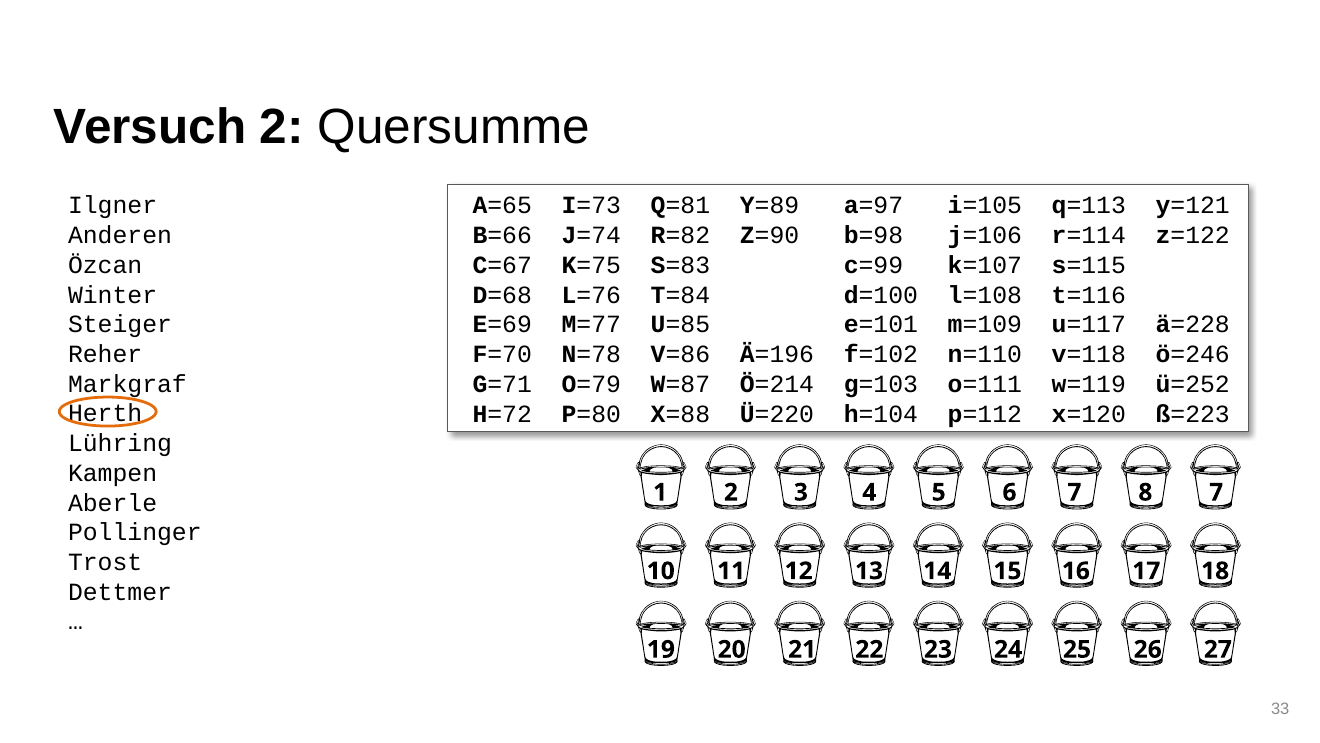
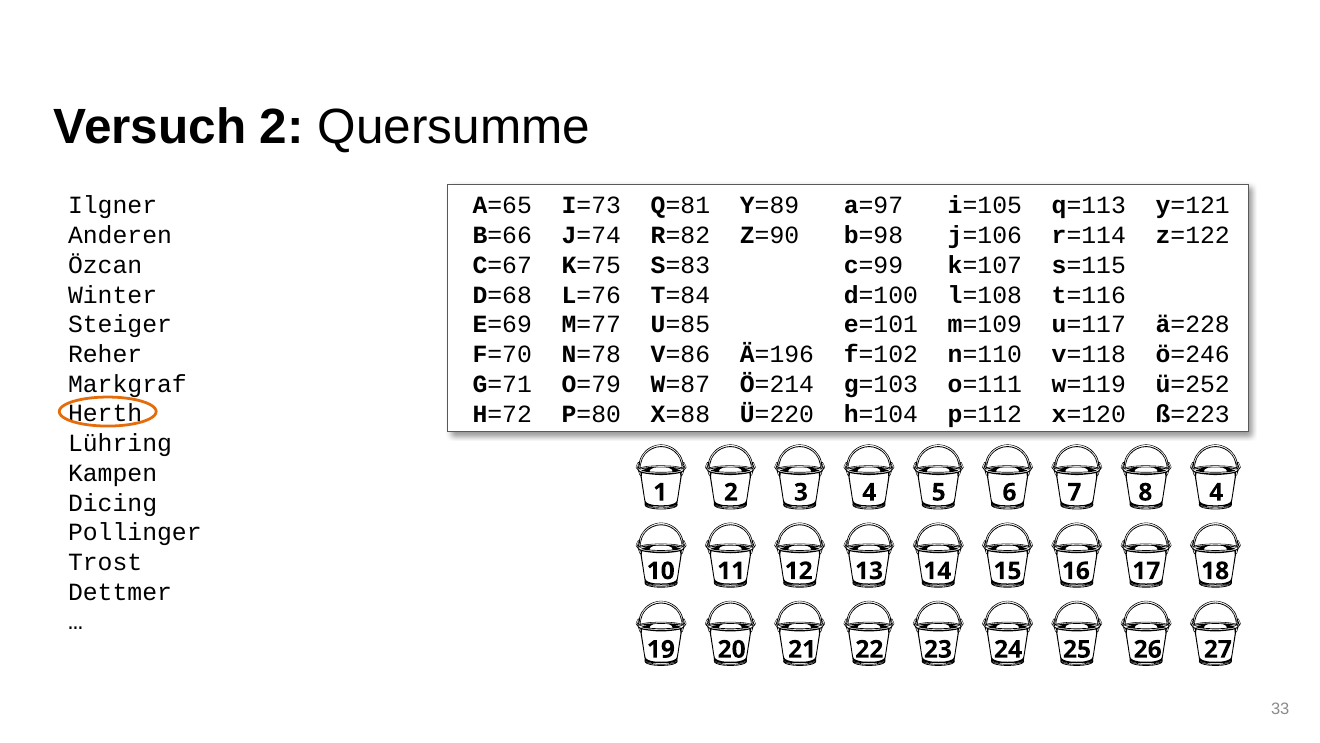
8 7: 7 -> 4 (1216, 492)
Aberle: Aberle -> Dicing (113, 503)
